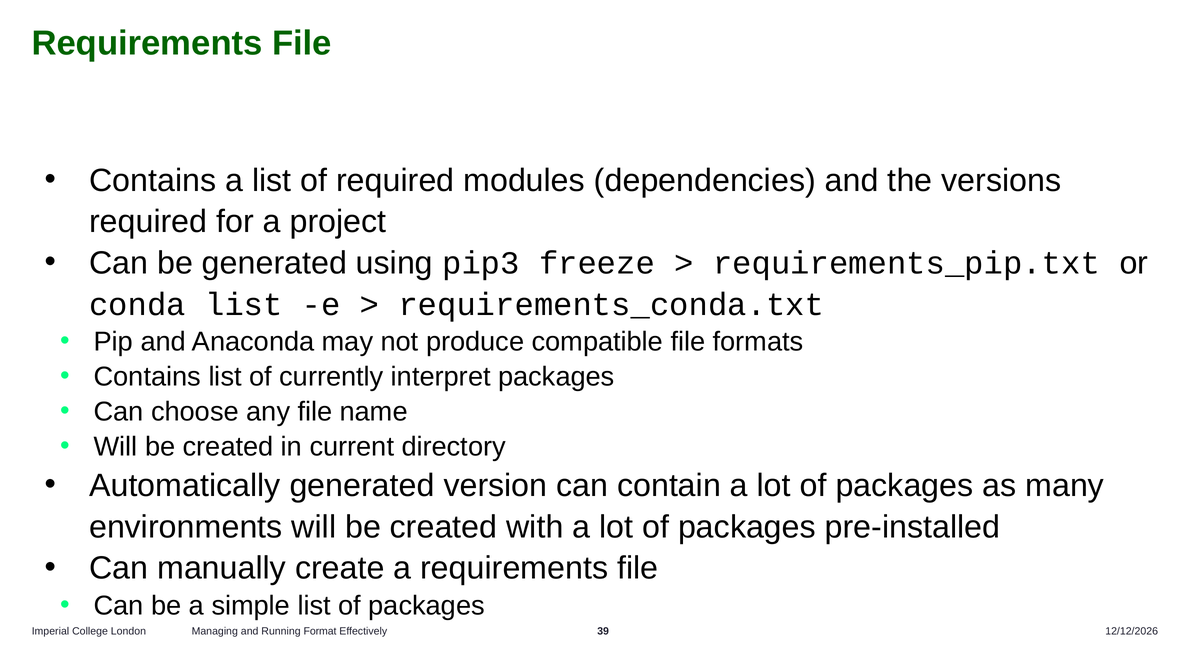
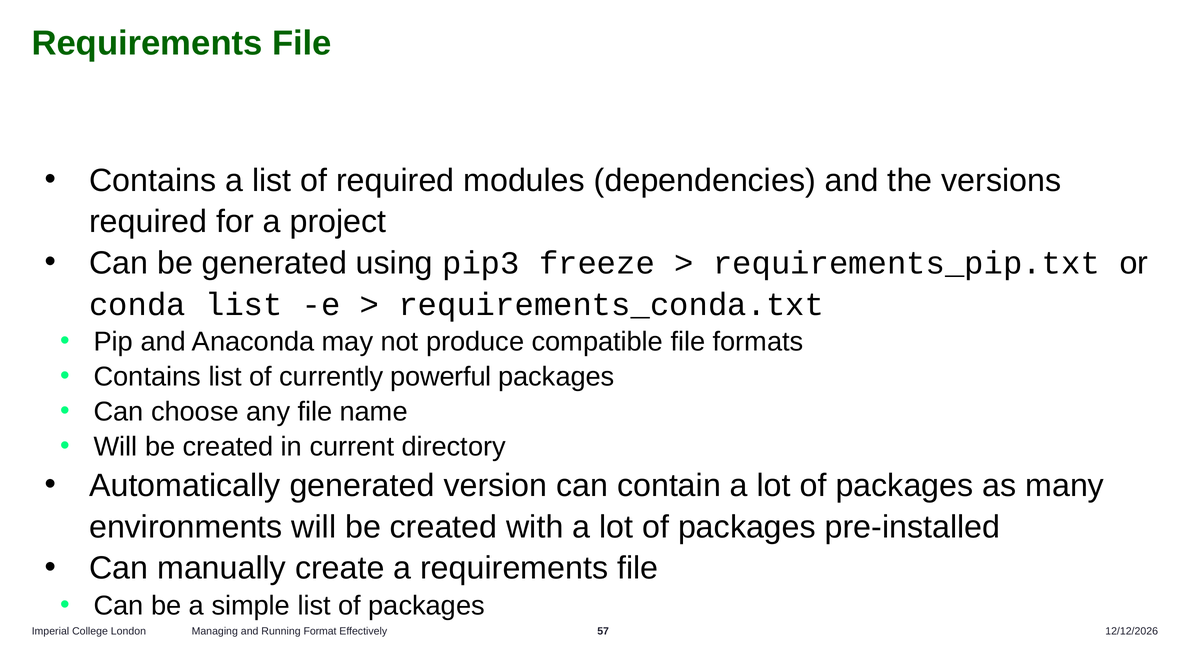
interpret: interpret -> powerful (441, 377)
39: 39 -> 57 (603, 631)
